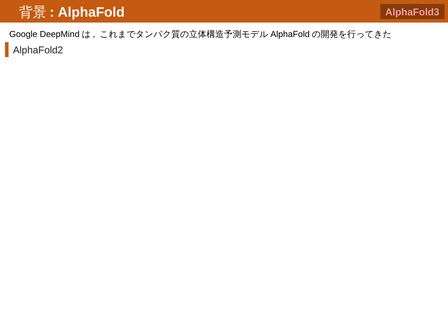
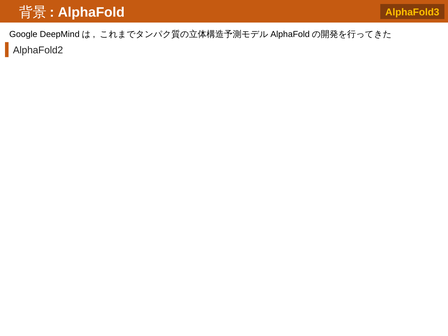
AlphaFold3 colour: pink -> yellow (412, 12)
